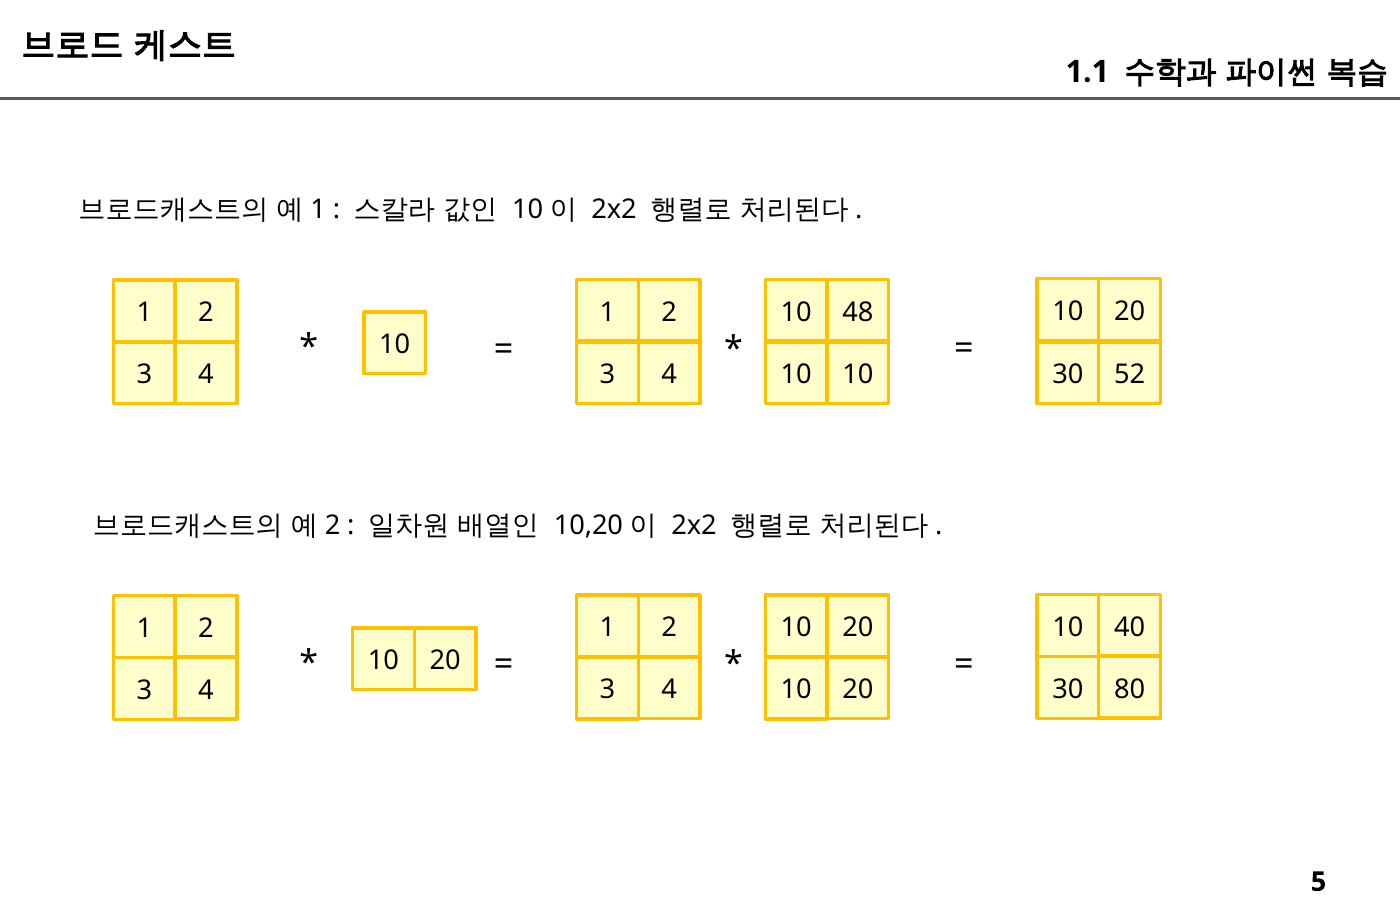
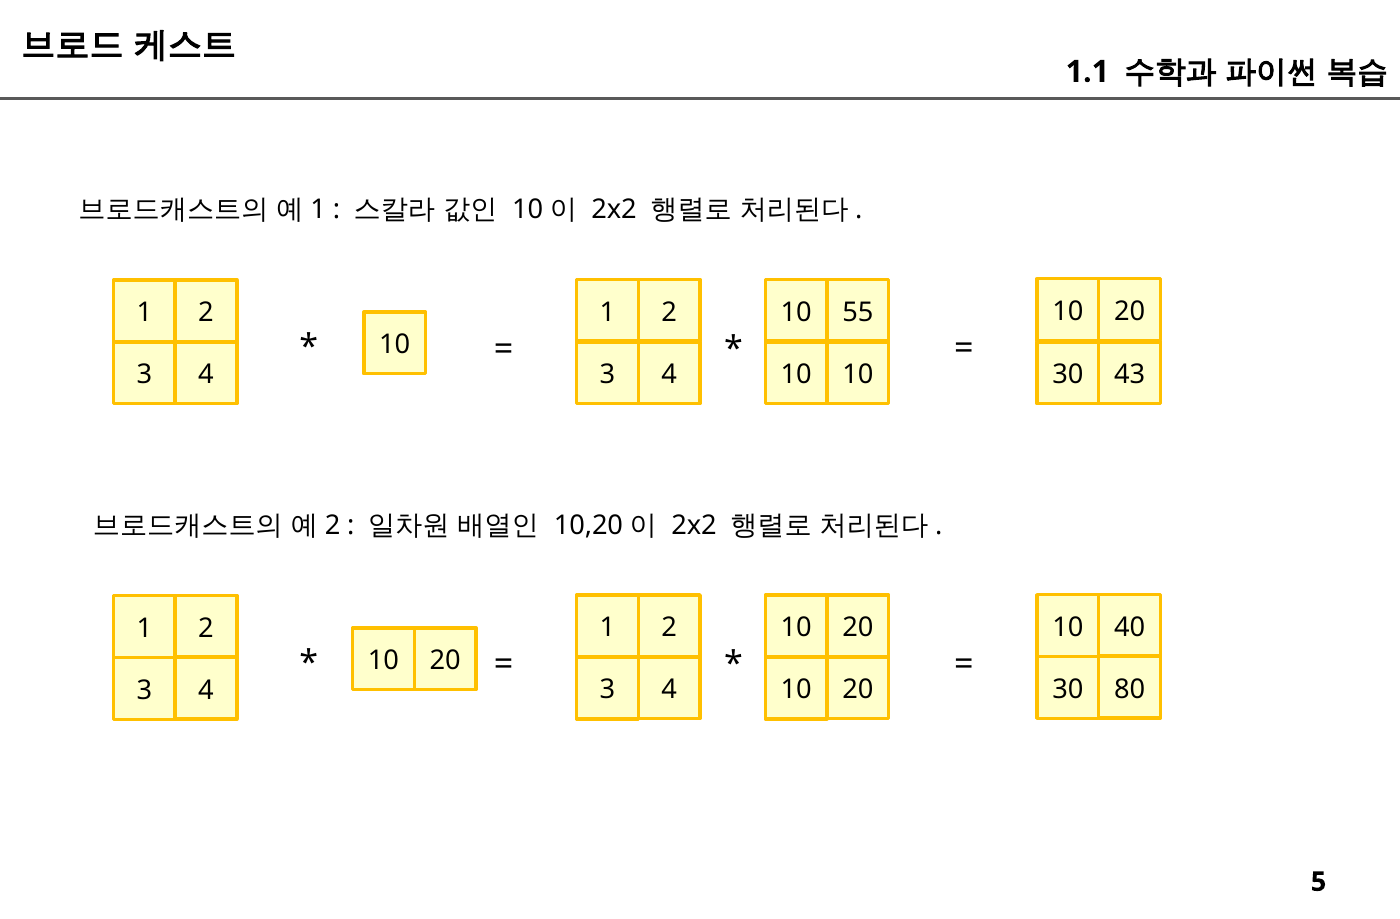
48: 48 -> 55 (858, 312)
52: 52 -> 43 (1130, 375)
